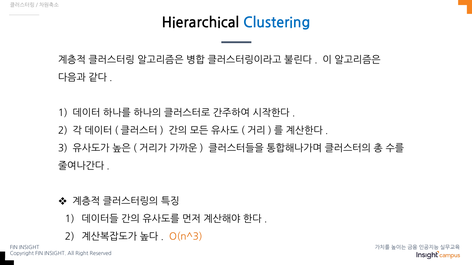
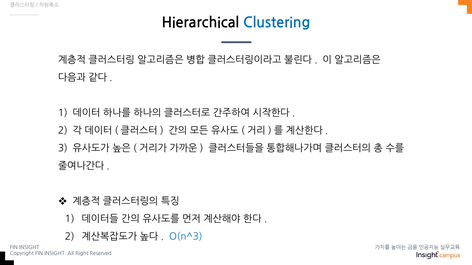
O(n^3 colour: orange -> blue (186, 237)
